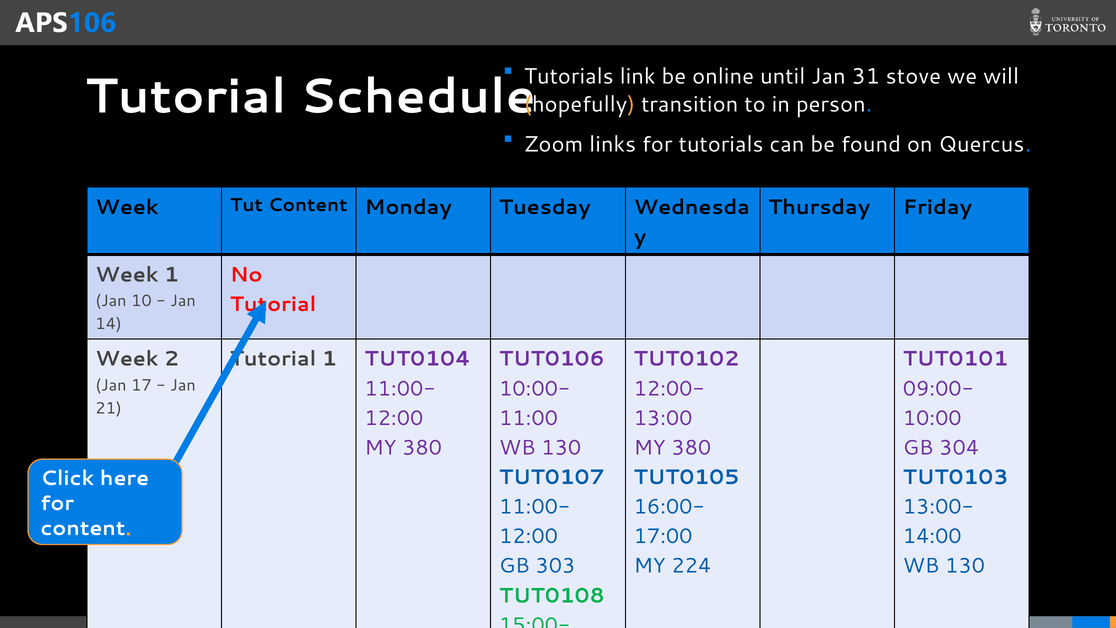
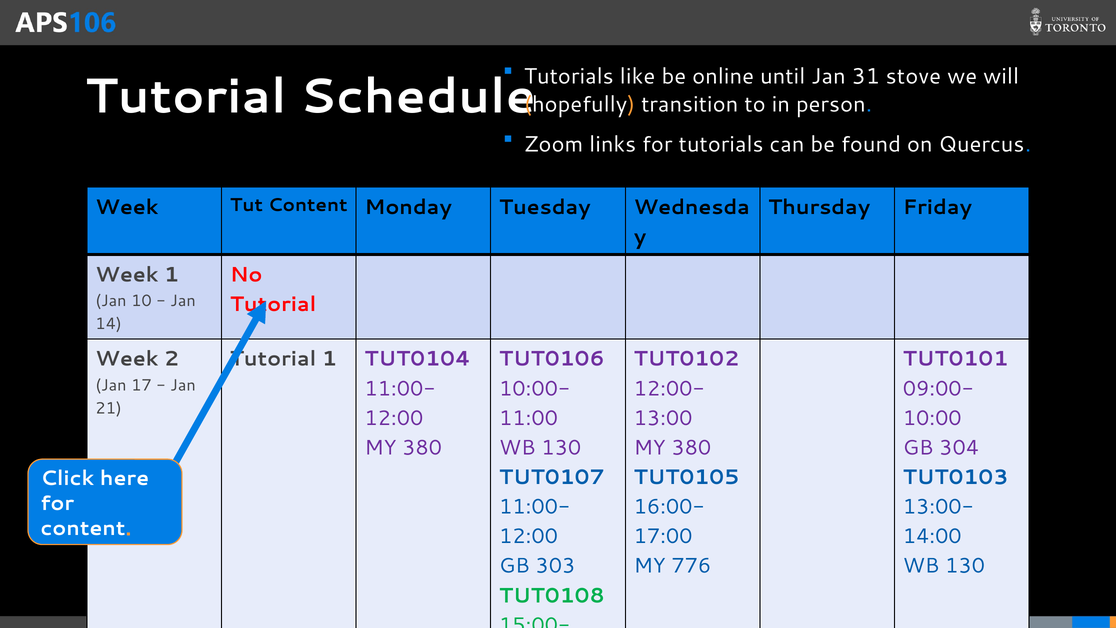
link: link -> like (638, 76)
224: 224 -> 776 (691, 566)
